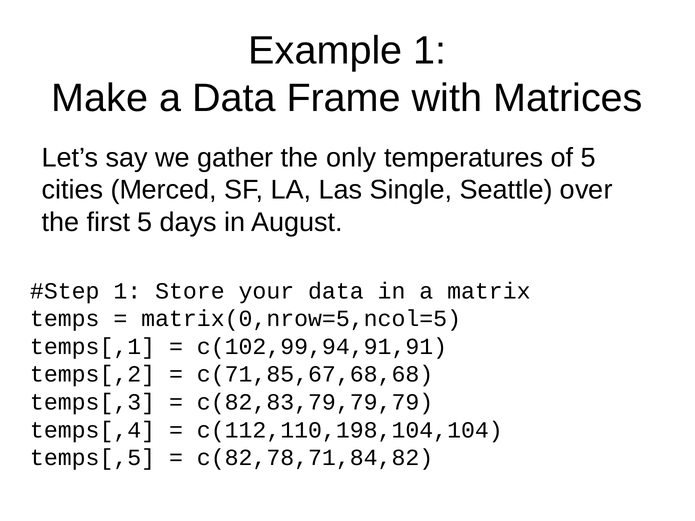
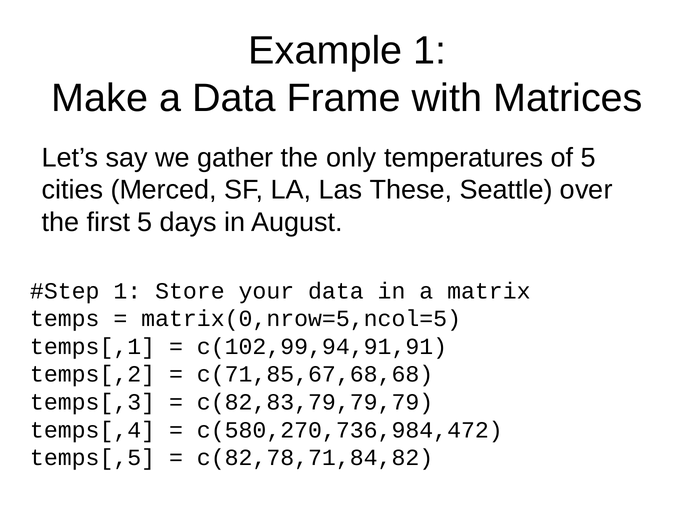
Single: Single -> These (411, 190)
c(112,110,198,104,104: c(112,110,198,104,104 -> c(580,270,736,984,472 (350, 430)
